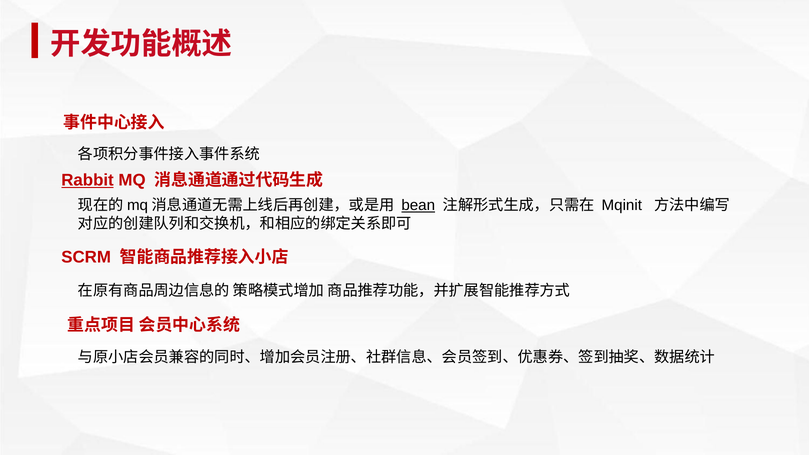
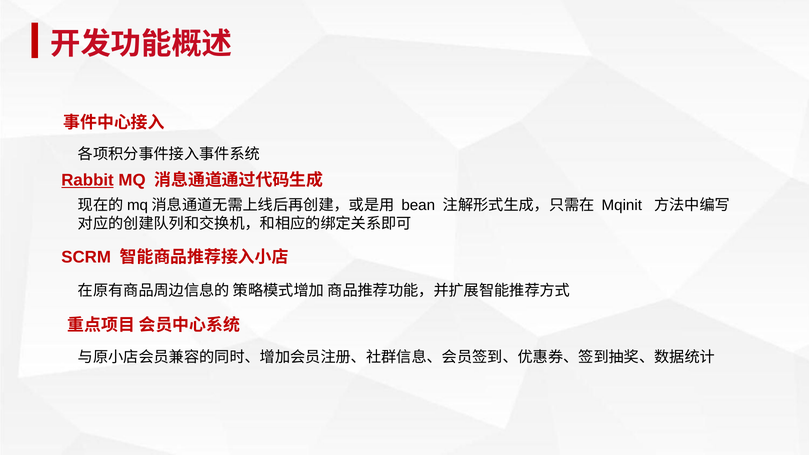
bean underline: present -> none (418, 205)
